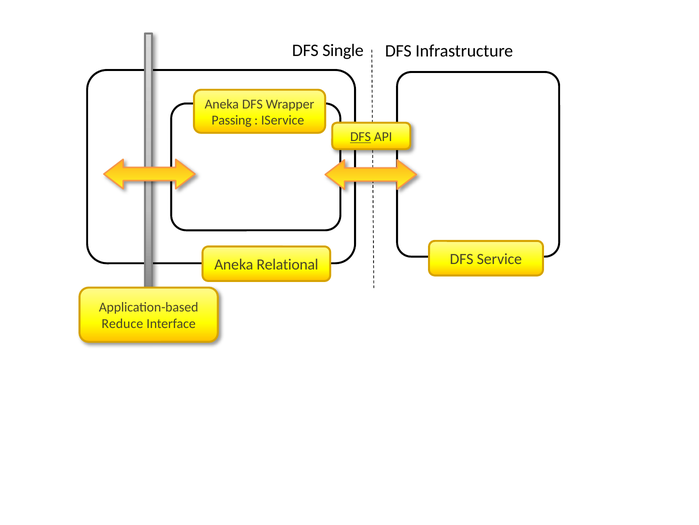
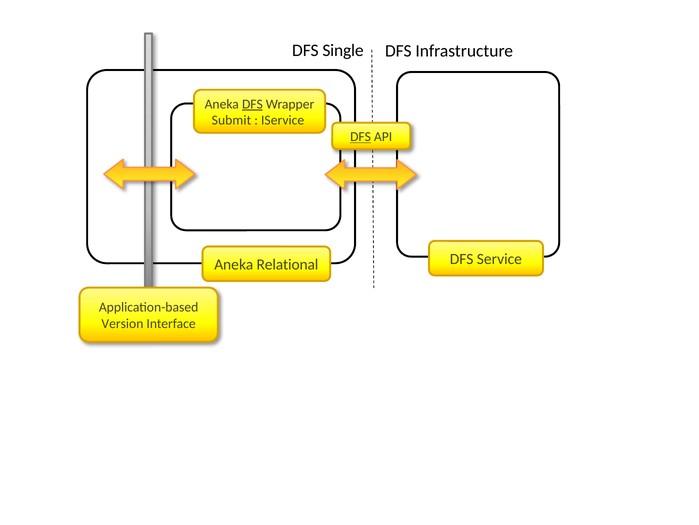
DFS underline: none -> present (252, 104)
Passing: Passing -> Submit (231, 120)
Reduce: Reduce -> Version (122, 323)
